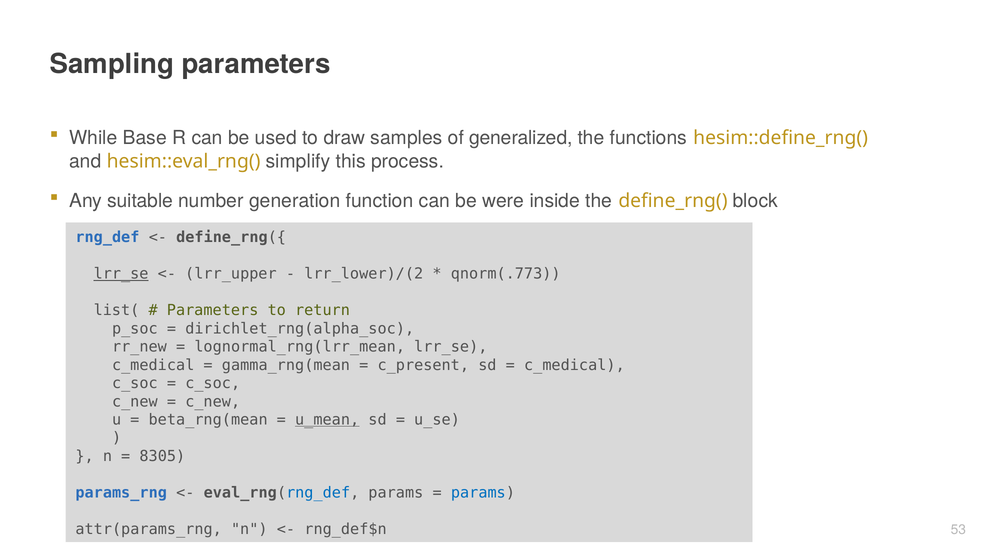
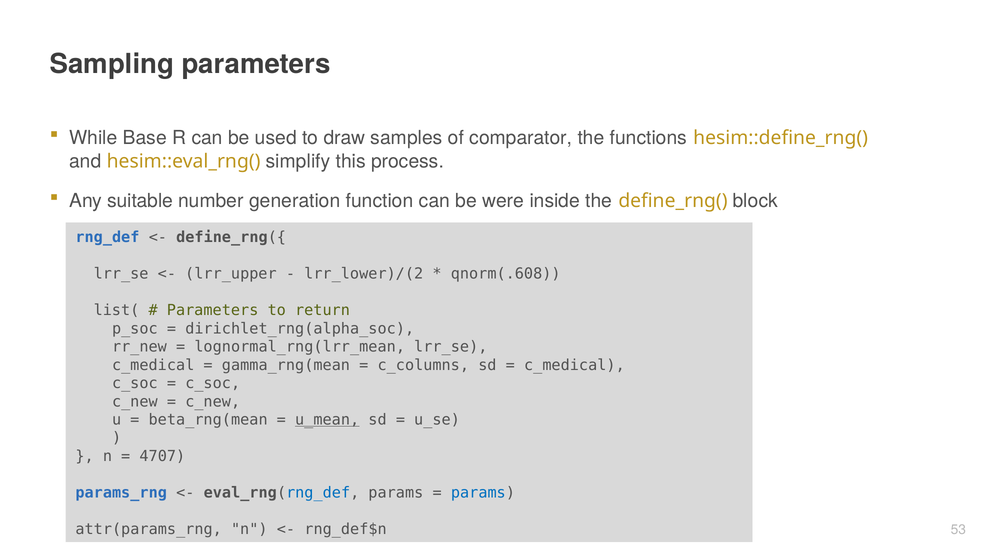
generalized: generalized -> comparator (521, 138)
lrr_se underline: present -> none (121, 274)
qnorm(.773: qnorm(.773 -> qnorm(.608 (506, 274)
c_present: c_present -> c_columns (423, 365)
8305: 8305 -> 4707 (162, 456)
